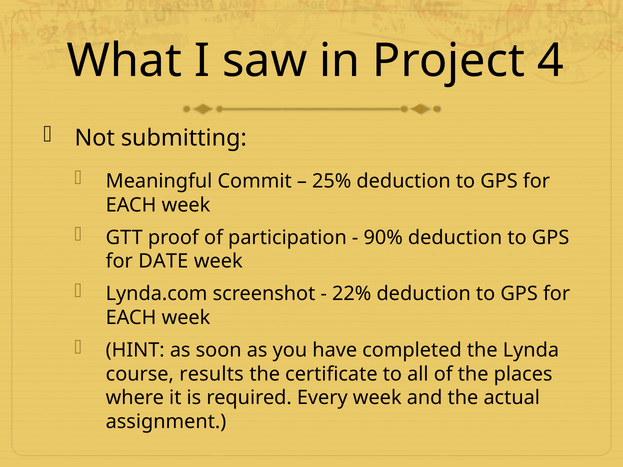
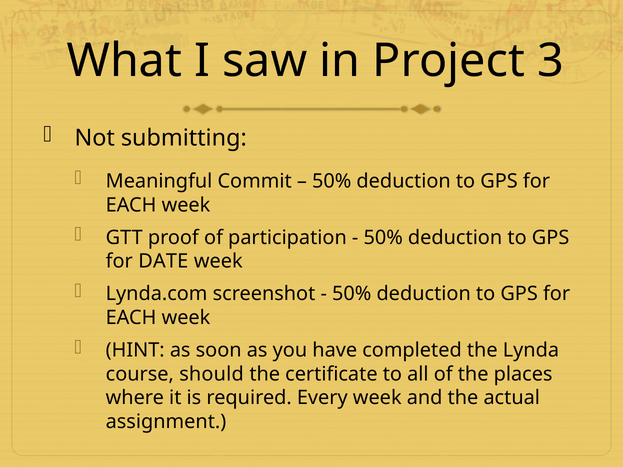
4: 4 -> 3 (551, 61)
25%: 25% -> 50% (332, 181)
90%: 90% -> 50% (383, 238)
22%: 22% -> 50% (352, 294)
results: results -> should (212, 374)
